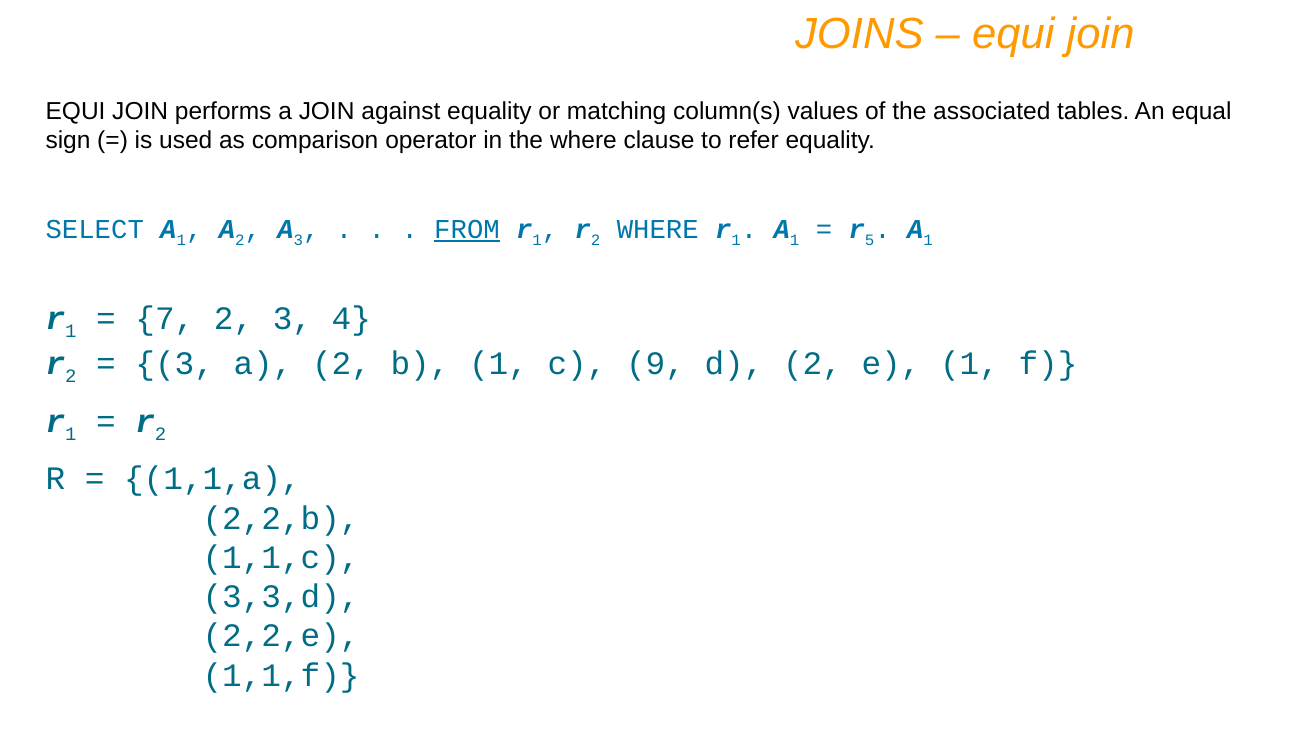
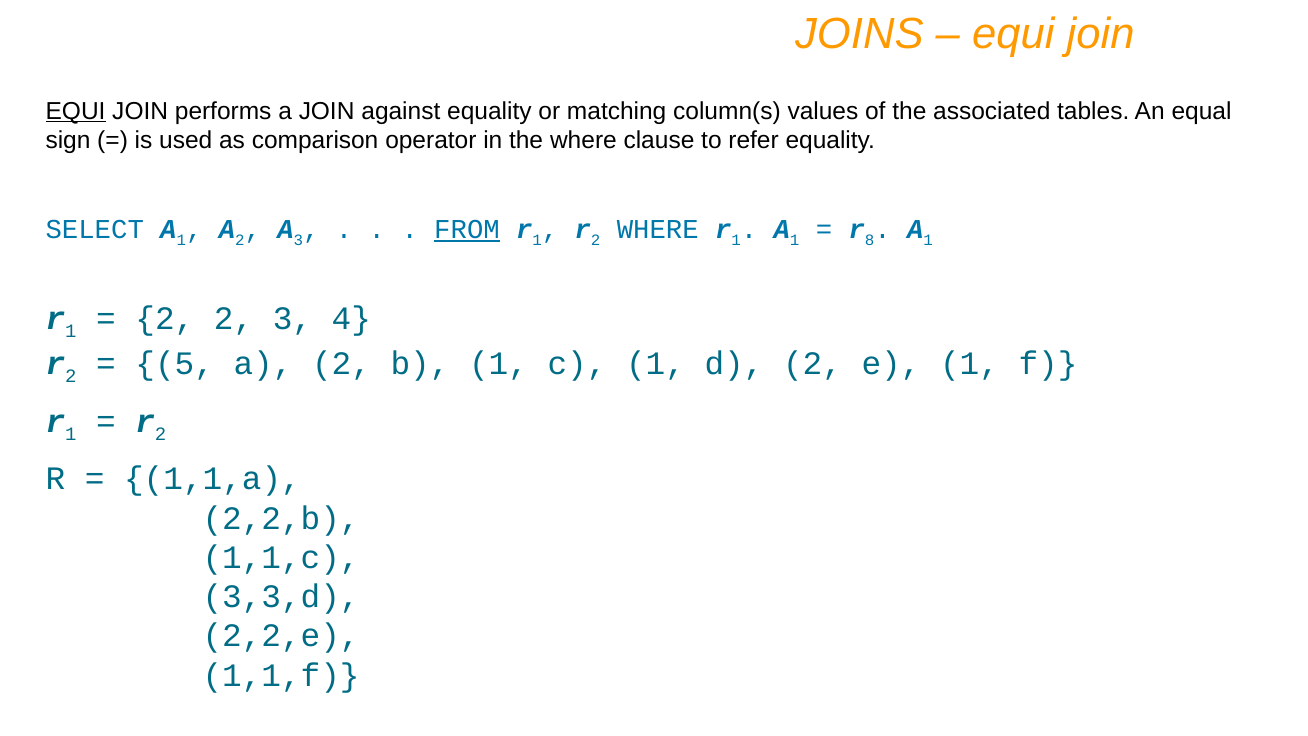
EQUI underline: none -> present (76, 111)
5: 5 -> 8 (870, 240)
7: 7 -> 2 (165, 319)
3: 3 -> 5 (175, 363)
c 9: 9 -> 1 (656, 363)
